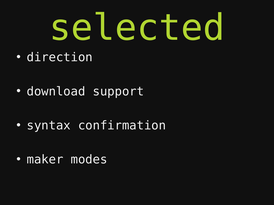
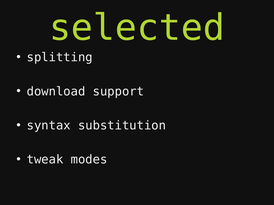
direction: direction -> splitting (60, 57)
confirmation: confirmation -> substitution (122, 126)
maker: maker -> tweak (45, 160)
